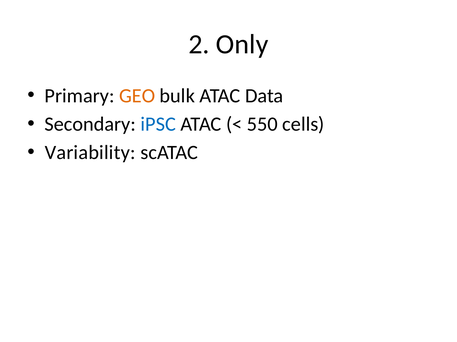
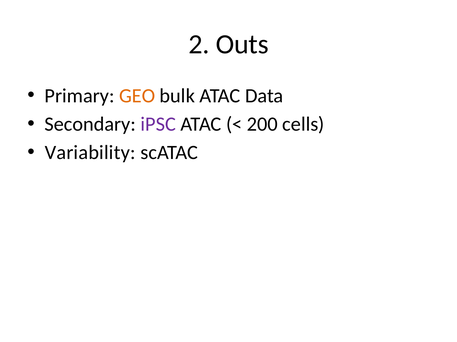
Only: Only -> Outs (242, 44)
iPSC colour: blue -> purple (158, 124)
550: 550 -> 200 (262, 124)
